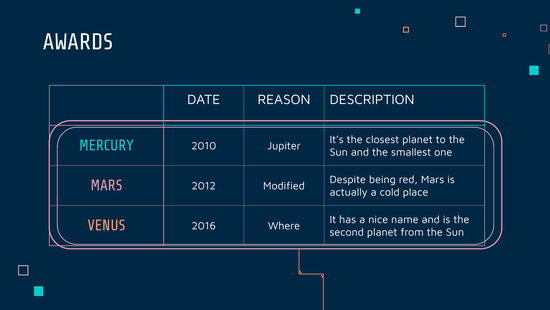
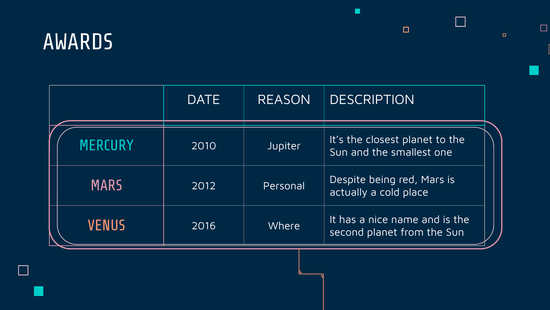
Modified: Modified -> Personal (284, 186)
